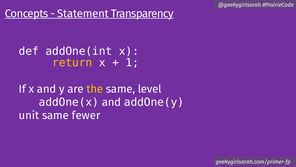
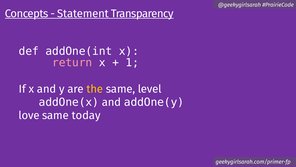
return colour: yellow -> pink (72, 62)
unit: unit -> love (29, 115)
fewer: fewer -> today (86, 115)
